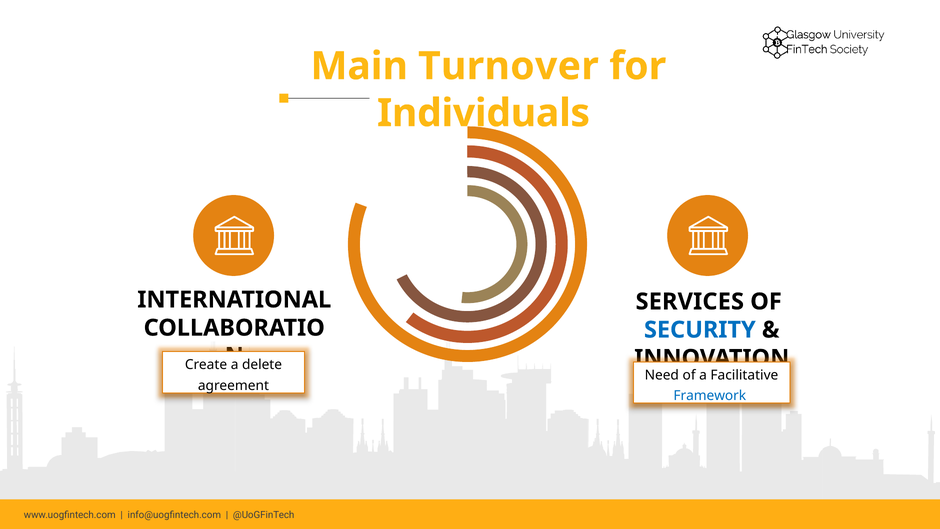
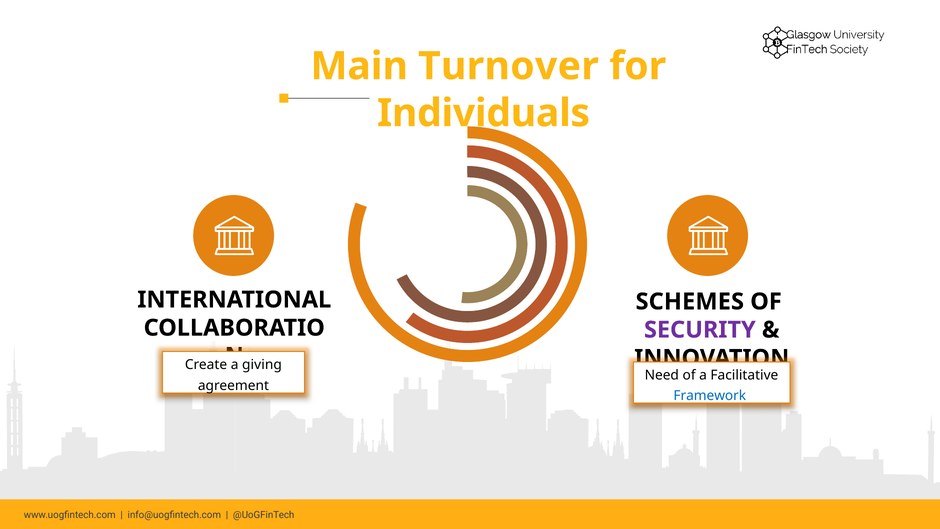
SERVICES: SERVICES -> SCHEMES (690, 301)
SECURITY colour: blue -> purple (700, 330)
delete: delete -> giving (262, 365)
